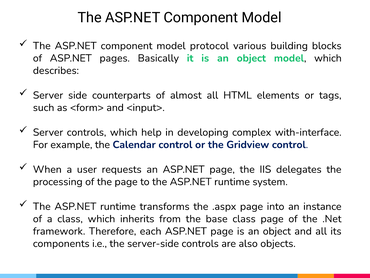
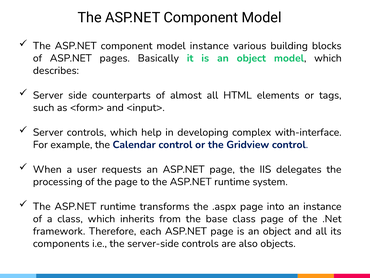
model protocol: protocol -> instance (209, 46)
